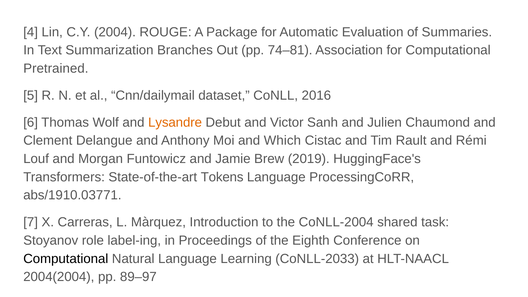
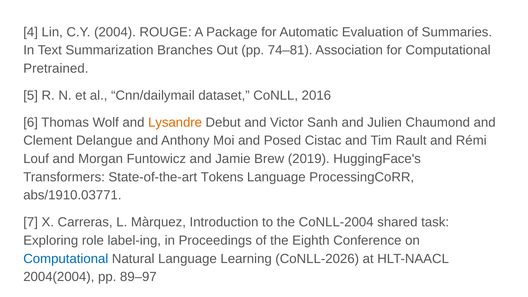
Which: Which -> Posed (282, 141)
Stoyanov: Stoyanov -> Exploring (51, 240)
Computational colour: black -> blue (66, 259)
CoNLL-2033: CoNLL-2033 -> CoNLL-2026 (317, 259)
